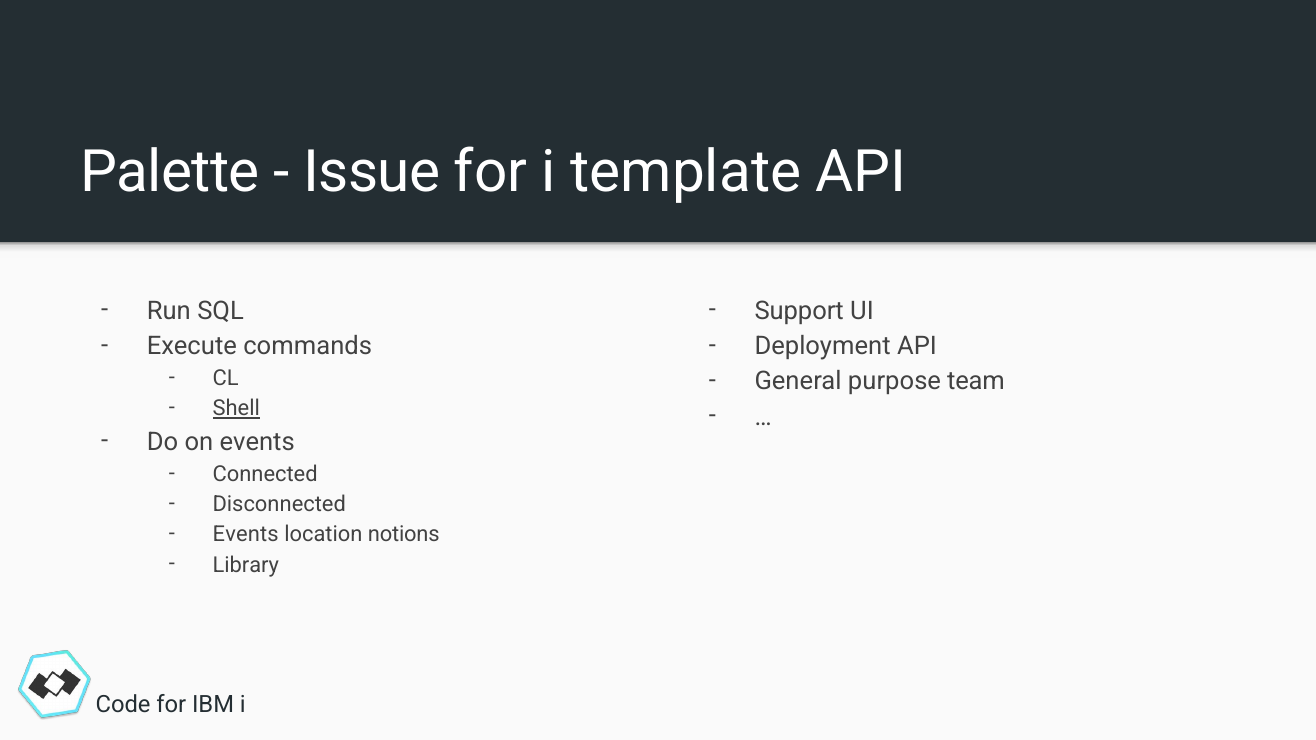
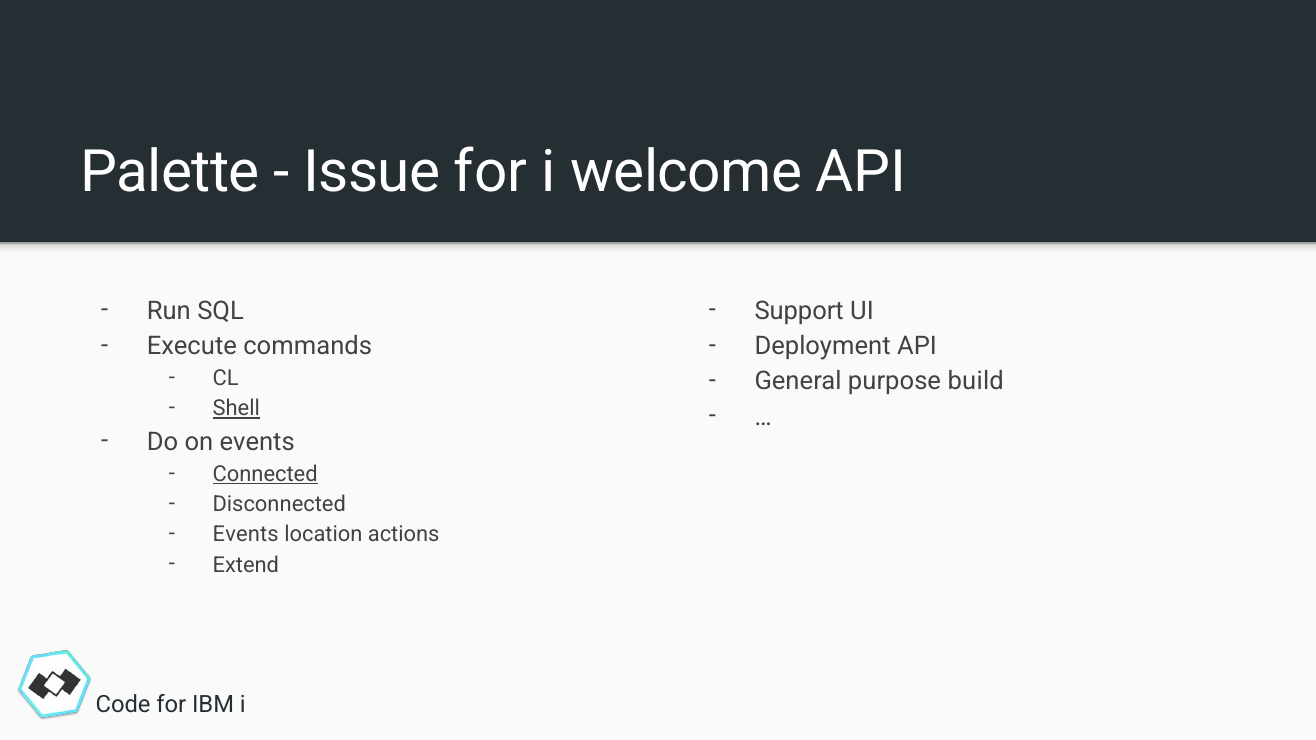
template: template -> welcome (686, 173)
team: team -> build (976, 382)
Connected underline: none -> present (265, 474)
notions: notions -> actions (404, 535)
Library: Library -> Extend (246, 565)
